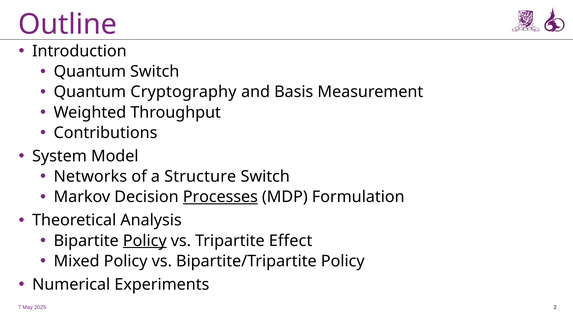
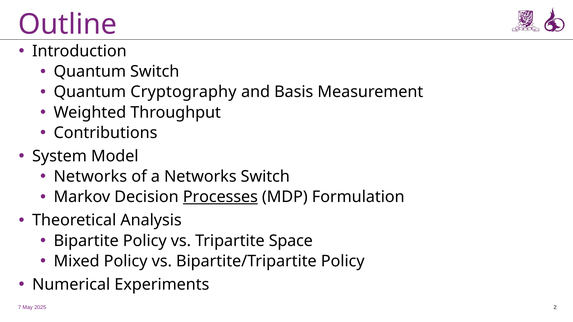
a Structure: Structure -> Networks (200, 177)
Policy underline: present -> none (145, 241)
Effect: Effect -> Space (291, 241)
